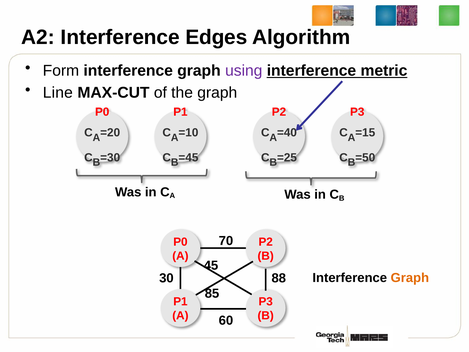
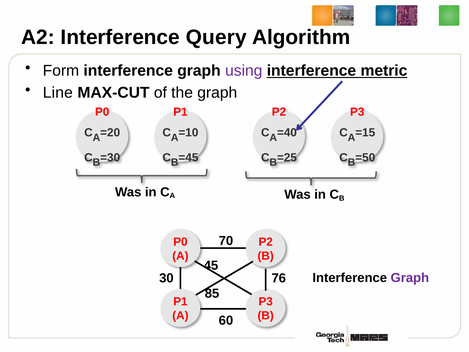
Edges: Edges -> Query (216, 37)
Graph colour: orange -> purple (410, 278)
88: 88 -> 76 (279, 278)
